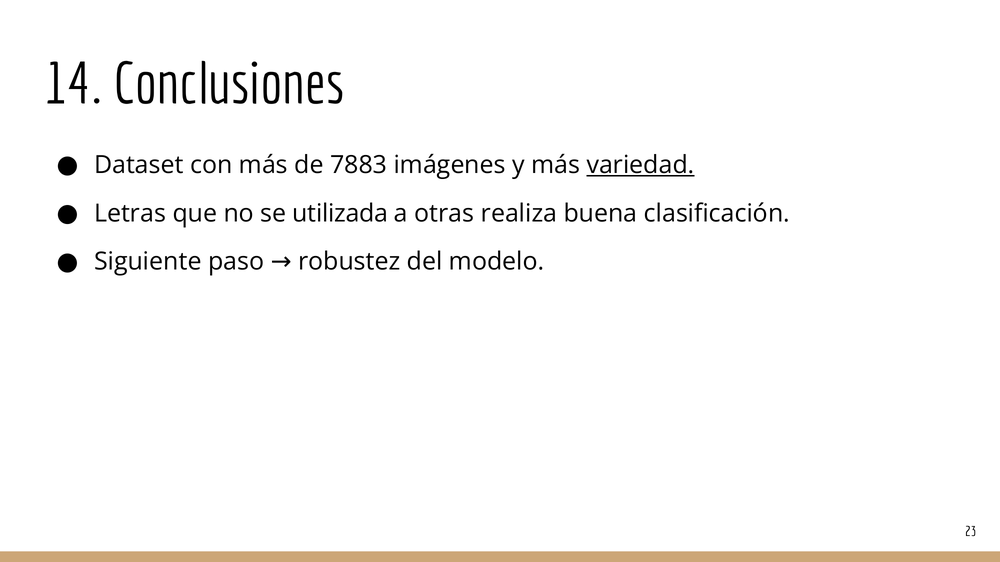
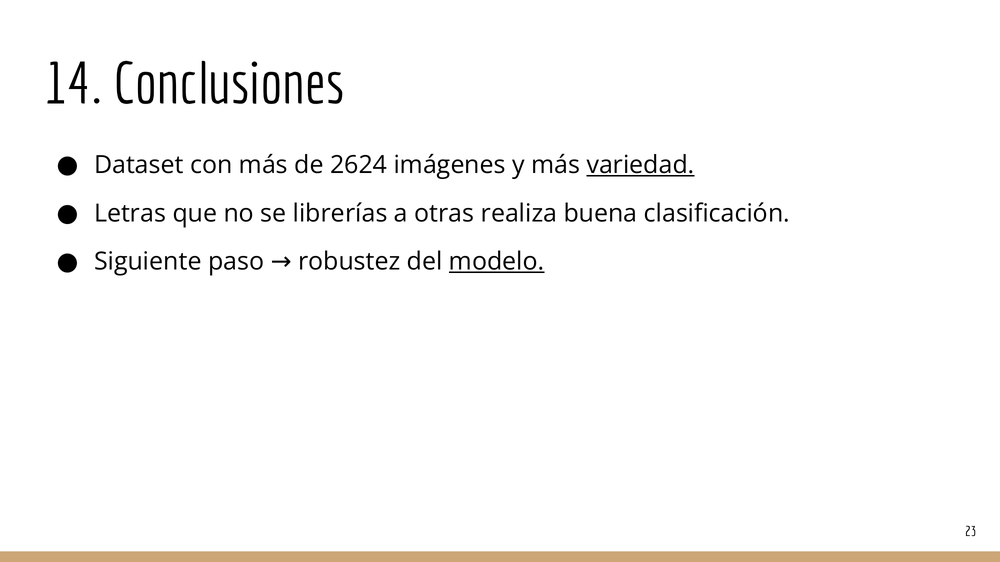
7883: 7883 -> 2624 (359, 165)
utilizada: utilizada -> librerías (340, 214)
modelo underline: none -> present (497, 262)
